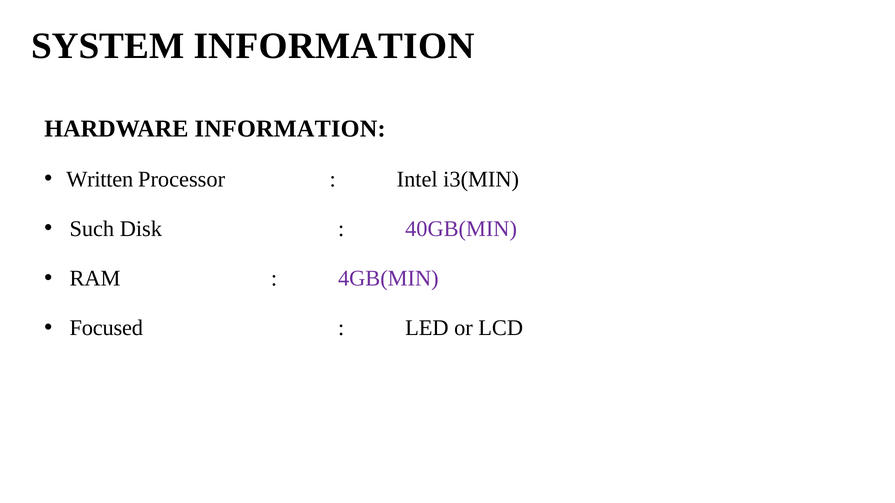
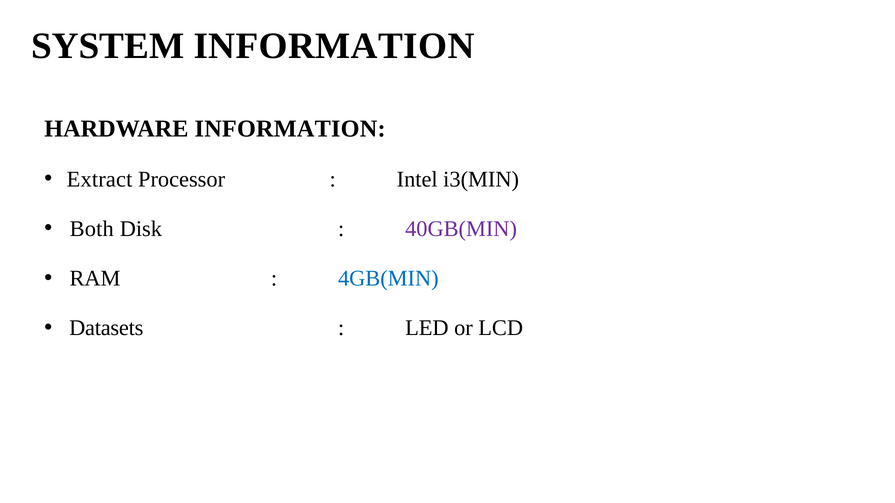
Written: Written -> Extract (100, 179)
Such: Such -> Both (92, 229)
4GB(MIN colour: purple -> blue (388, 279)
Focused: Focused -> Datasets (106, 328)
